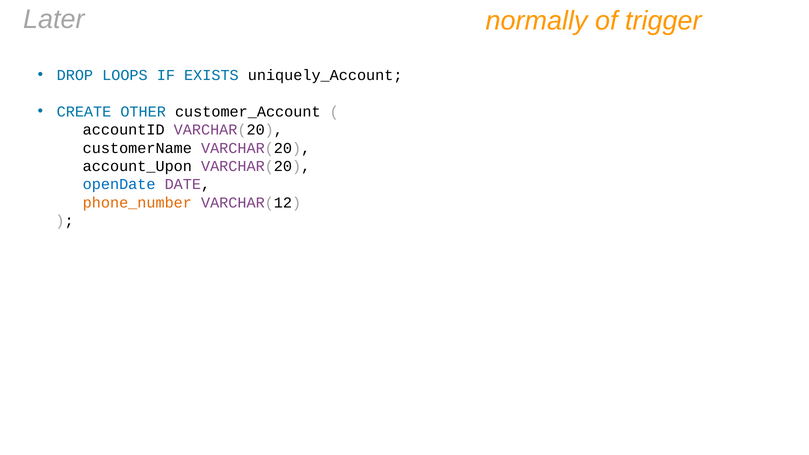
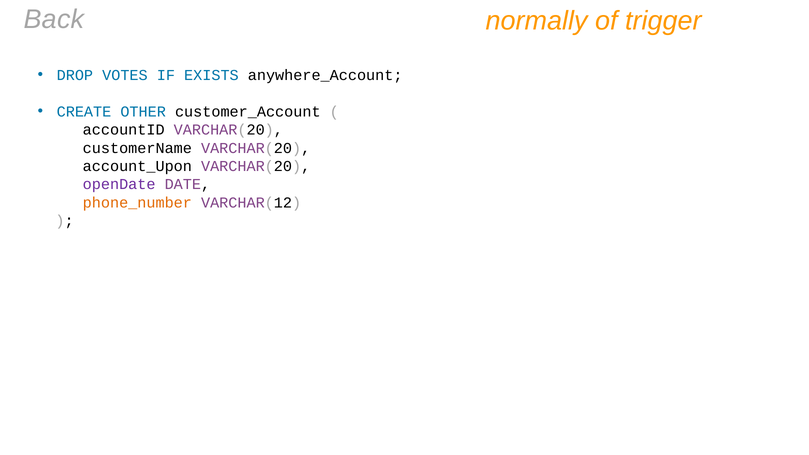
Later: Later -> Back (54, 19)
LOOPS: LOOPS -> VOTES (125, 75)
uniquely_Account: uniquely_Account -> anywhere_Account (325, 75)
openDate colour: blue -> purple (119, 184)
